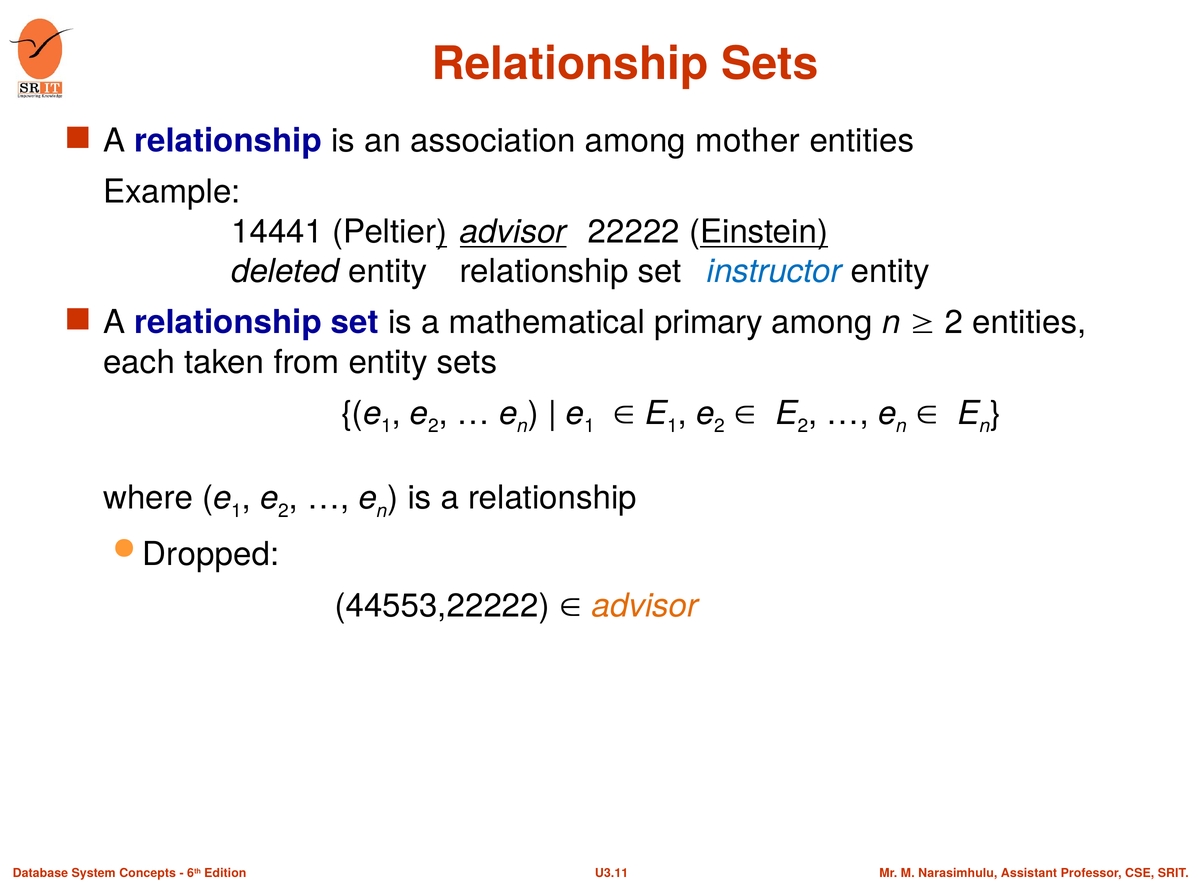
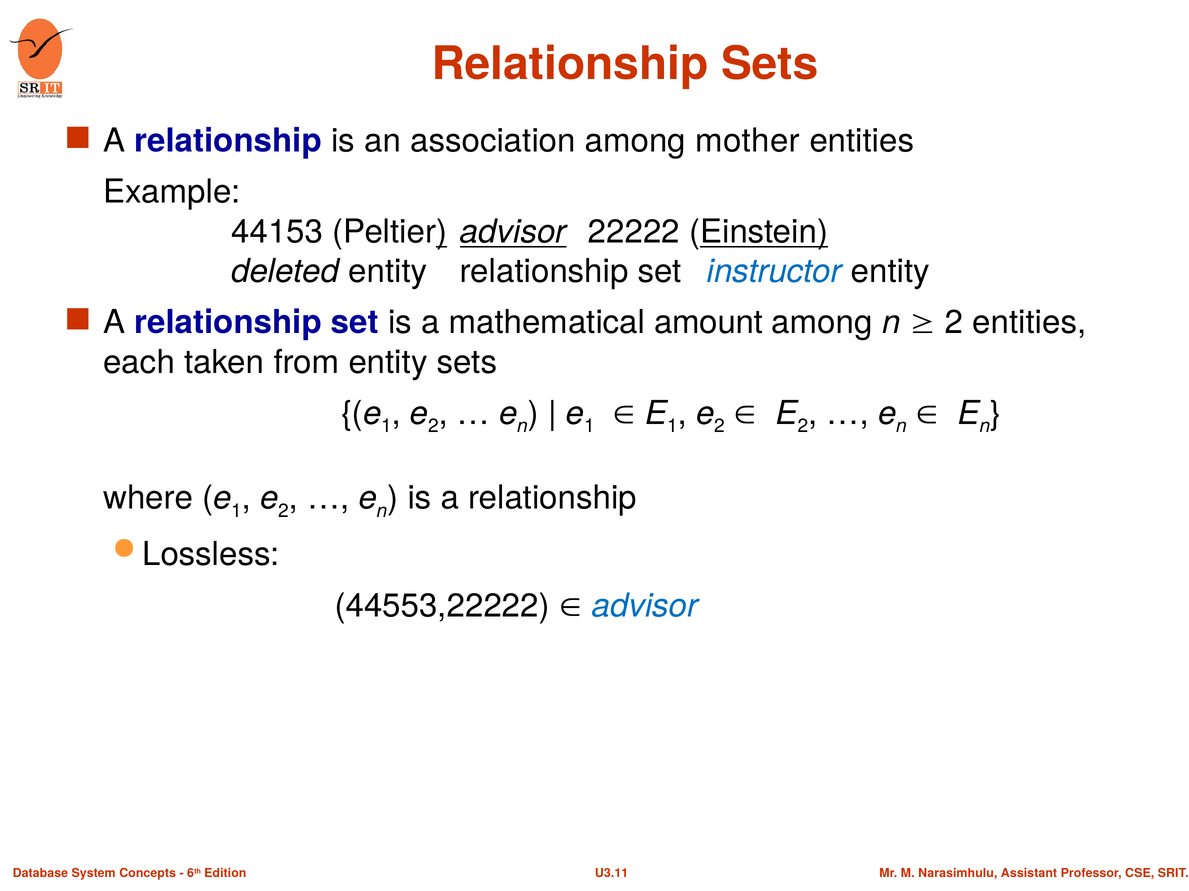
14441: 14441 -> 44153 (277, 232)
primary: primary -> amount (709, 323)
Dropped: Dropped -> Lossless (211, 555)
advisor colour: orange -> blue (645, 606)
